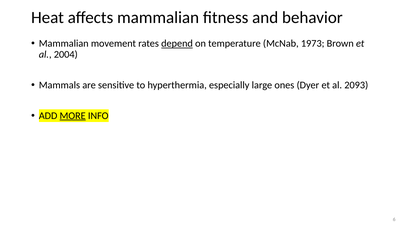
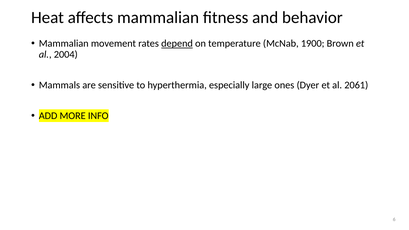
1973: 1973 -> 1900 (313, 44)
2093: 2093 -> 2061 (356, 85)
MORE underline: present -> none (73, 116)
